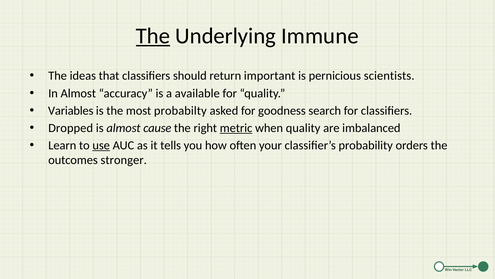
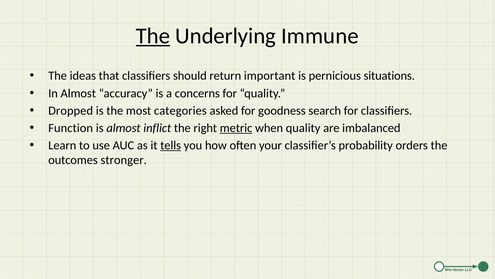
scientists: scientists -> situations (389, 76)
available: available -> concerns (197, 93)
Variables: Variables -> Dropped (71, 110)
probabilty: probabilty -> categories (180, 110)
Dropped: Dropped -> Function (71, 128)
cause: cause -> inflict (157, 128)
use underline: present -> none (101, 145)
tells underline: none -> present (171, 145)
